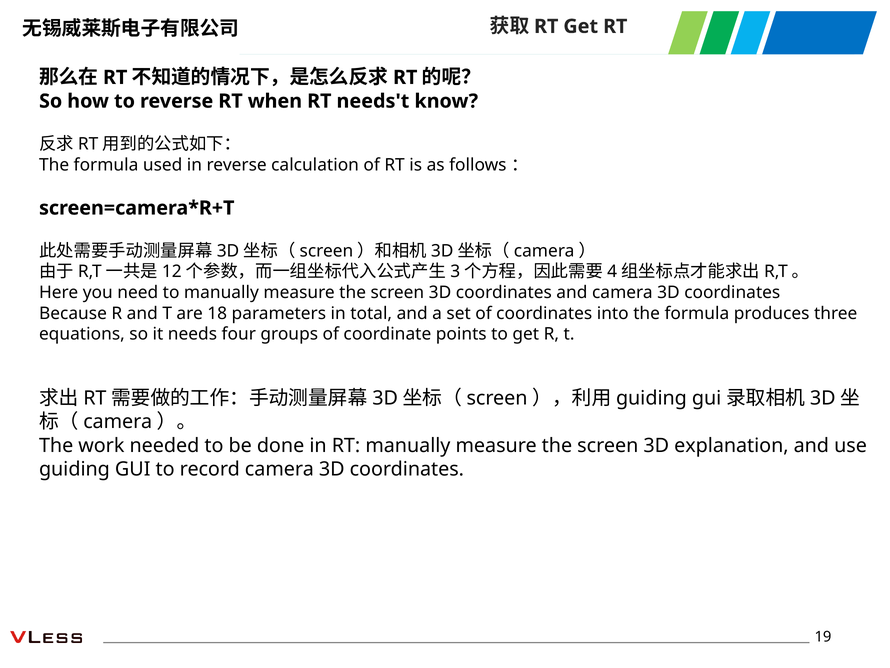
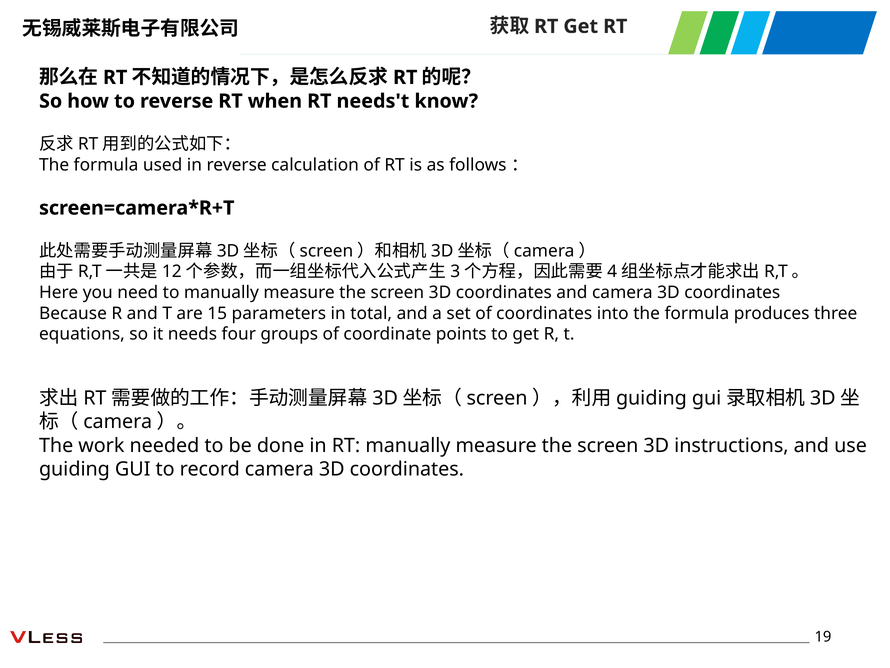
18: 18 -> 15 (217, 313)
explanation: explanation -> instructions (731, 445)
